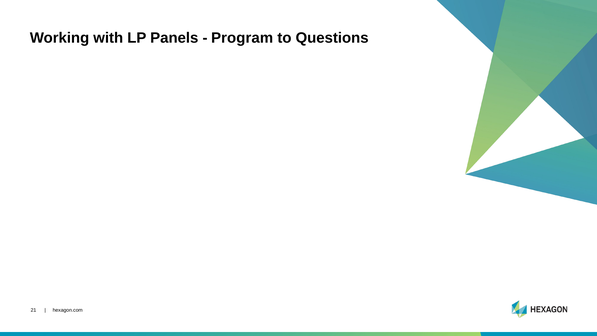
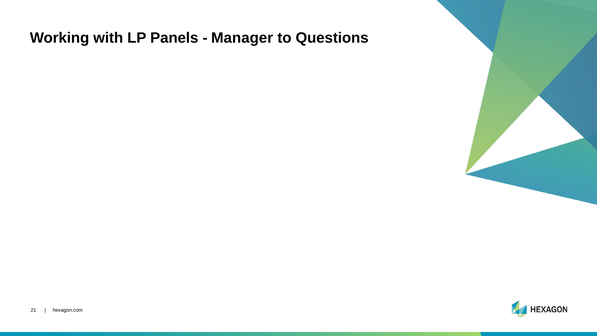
Program: Program -> Manager (242, 38)
